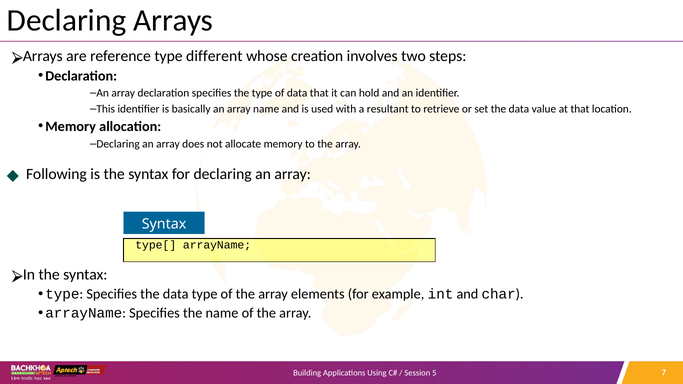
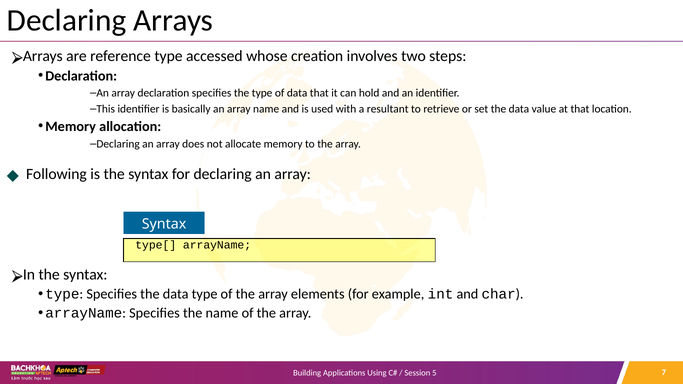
different: different -> accessed (214, 56)
